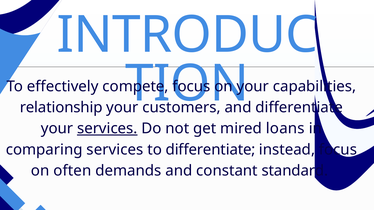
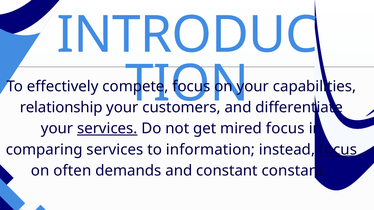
mired loans: loans -> focus (285, 129)
to differentiate: differentiate -> information (210, 150)
focus underline: none -> present (338, 150)
constant standard: standard -> constant (295, 171)
